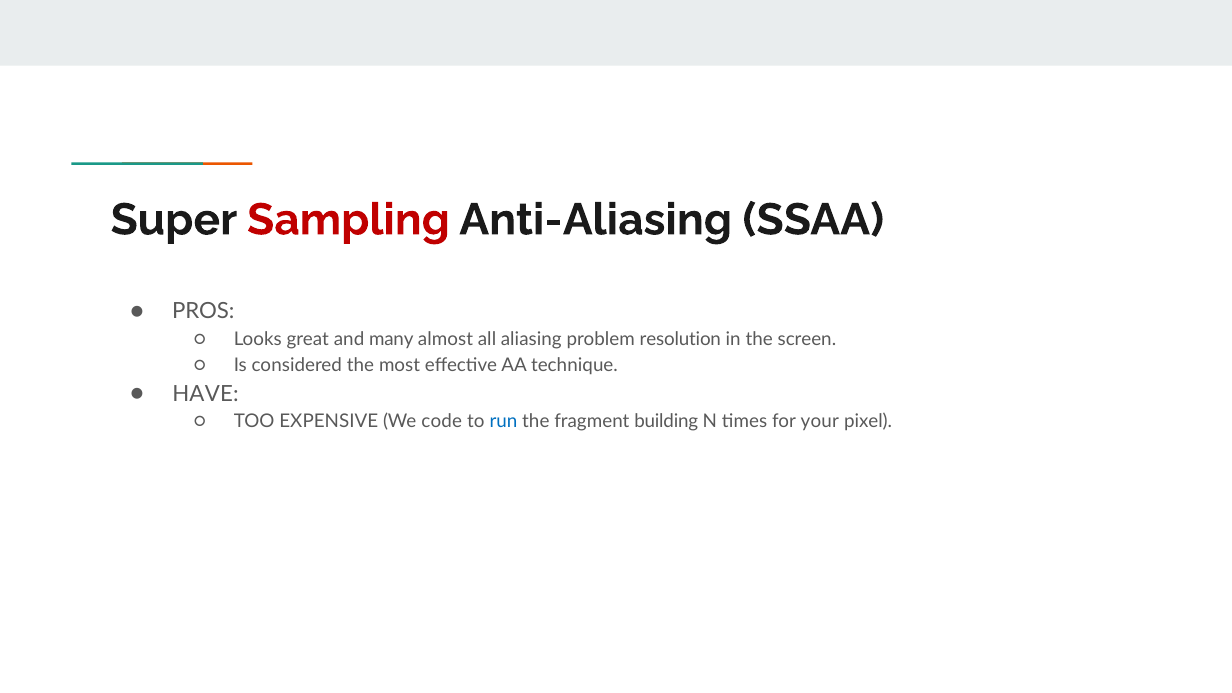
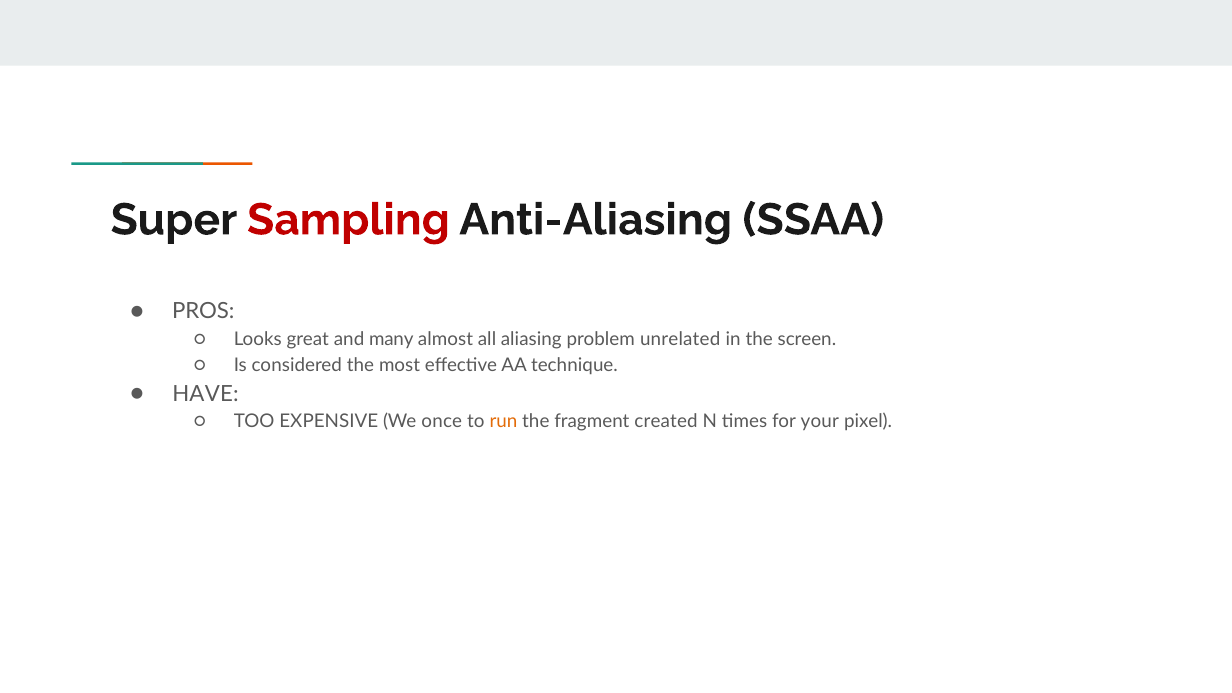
resolution: resolution -> unrelated (680, 339)
code: code -> once (442, 422)
run colour: blue -> orange (503, 422)
building: building -> created (666, 422)
